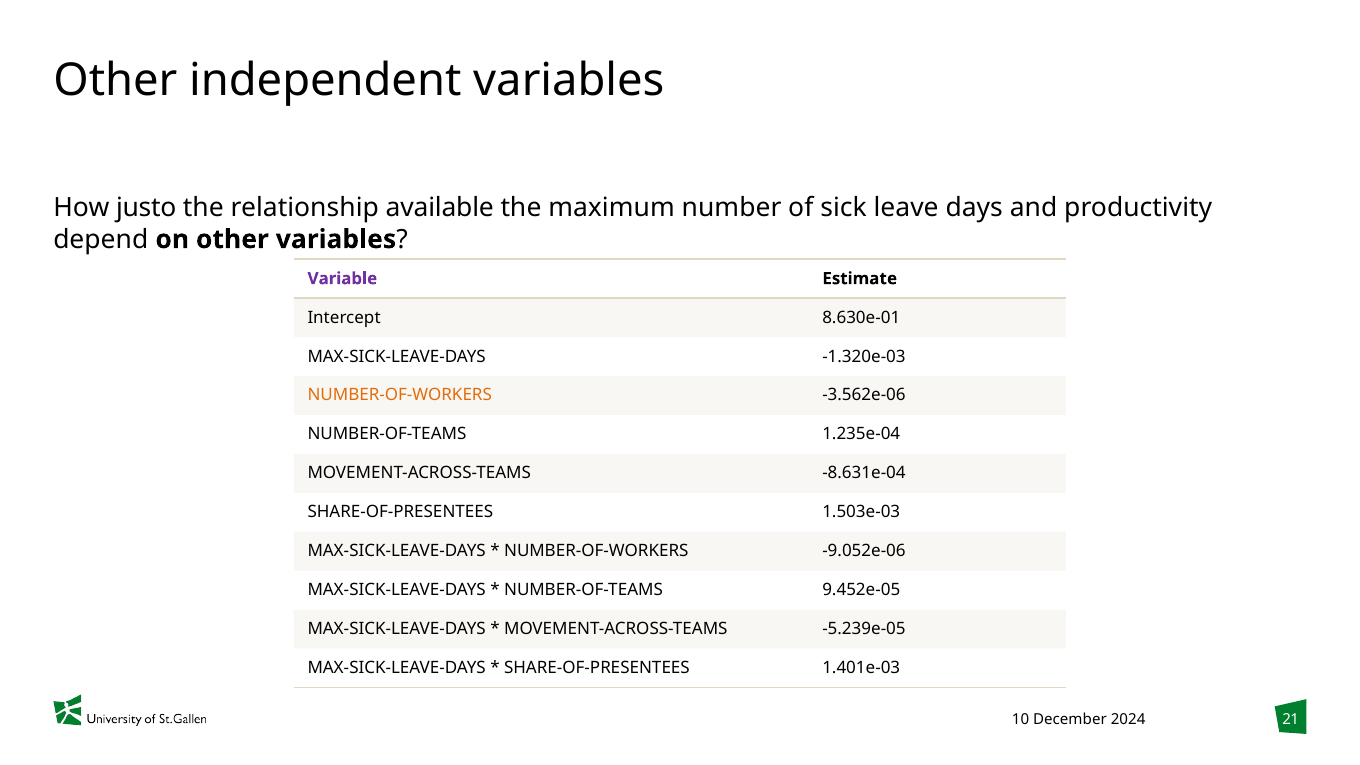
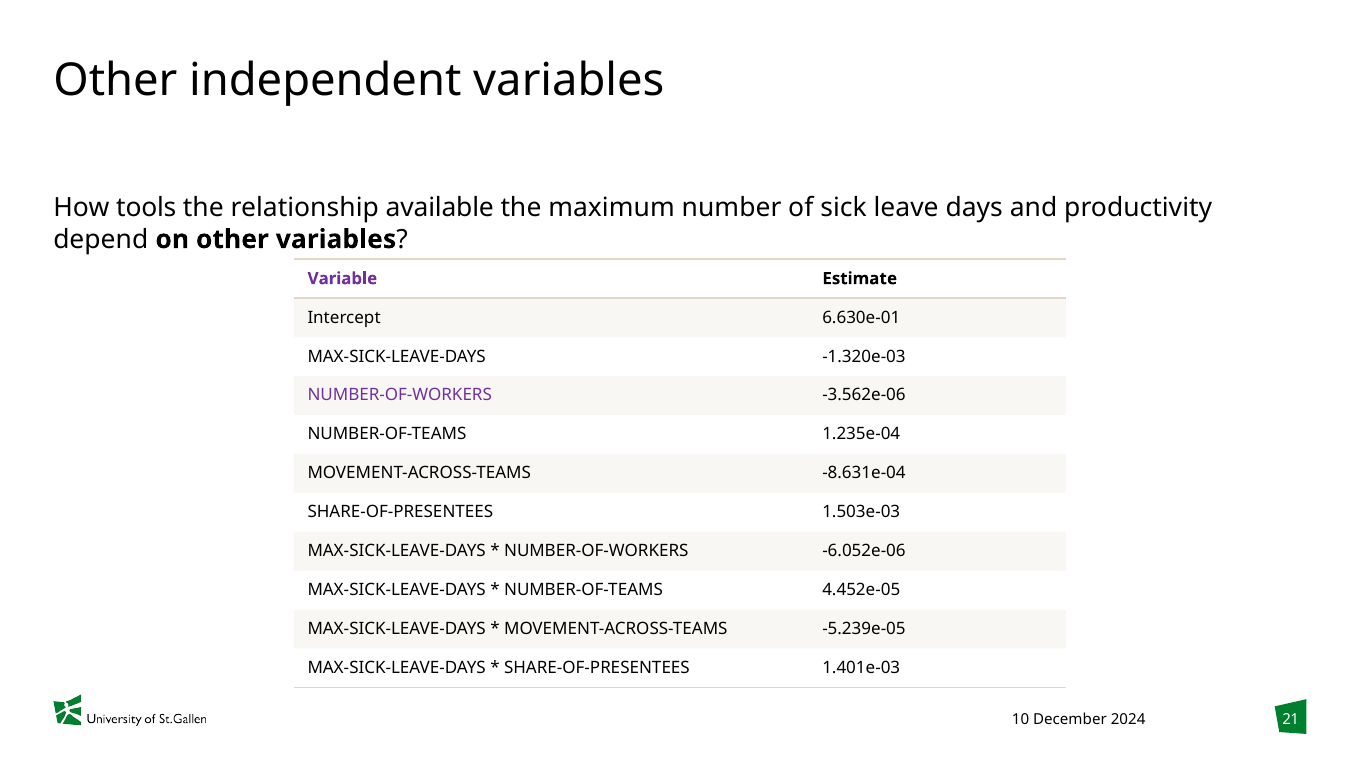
justo: justo -> tools (146, 208)
8.630e-01: 8.630e-01 -> 6.630e-01 (861, 318)
NUMBER-OF-WORKERS colour: orange -> purple (400, 395)
-9.052e-06: -9.052e-06 -> -6.052e-06 (864, 551)
9.452e-05: 9.452e-05 -> 4.452e-05 (861, 590)
